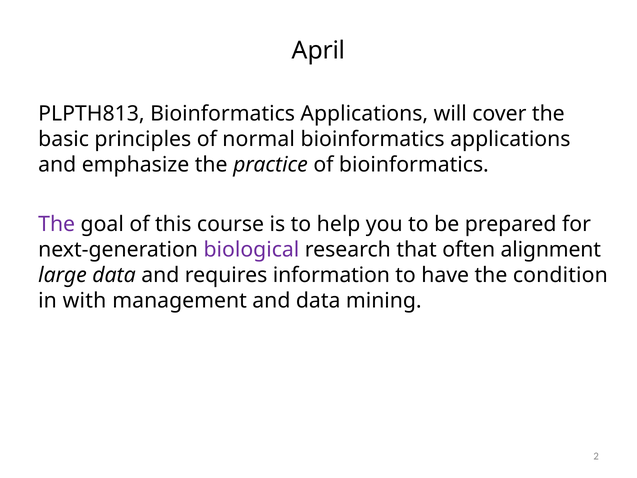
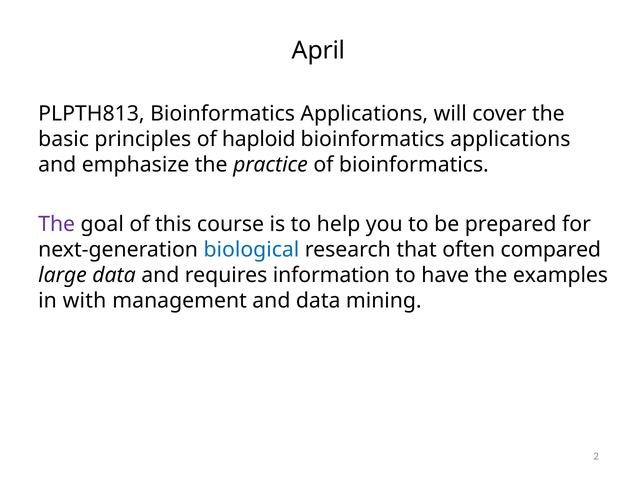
normal: normal -> haploid (259, 139)
biological colour: purple -> blue (251, 250)
alignment: alignment -> compared (551, 250)
condition: condition -> examples (560, 275)
